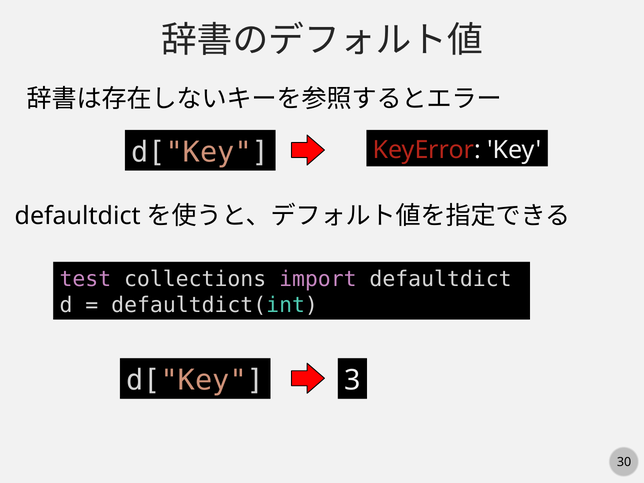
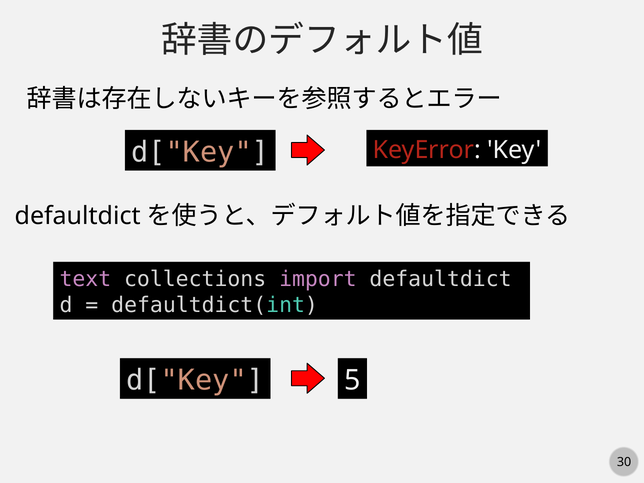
test: test -> text (85, 279)
3: 3 -> 5 (352, 381)
